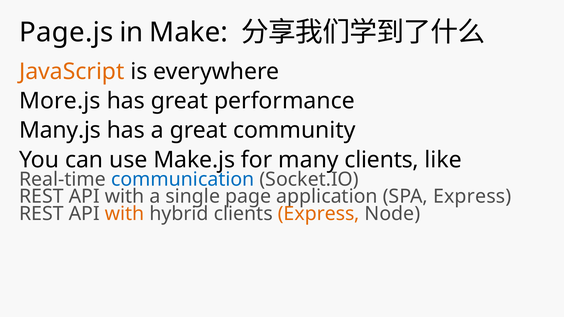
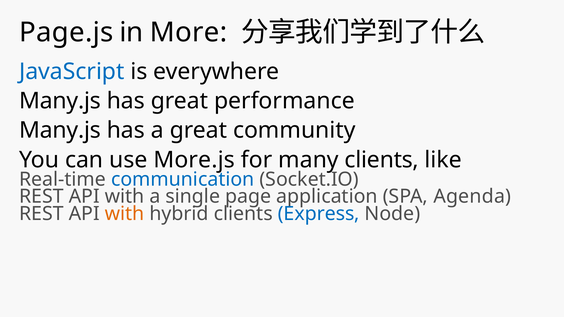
Make: Make -> More (188, 32)
JavaScript colour: orange -> blue (72, 71)
More.js: More.js -> Many.js (60, 101)
Make.js: Make.js -> More.js (194, 160)
SPA Express: Express -> Agenda (472, 197)
Express colour: orange -> blue (319, 214)
